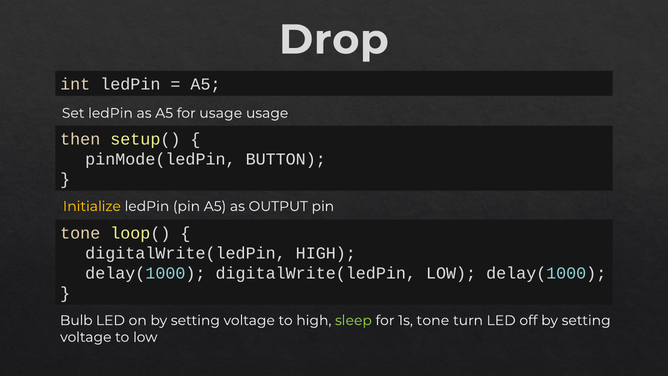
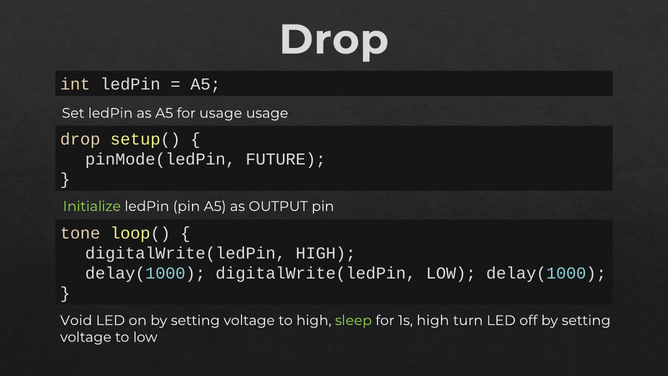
then: then -> drop (80, 139)
BUTTON: BUTTON -> FUTURE (286, 159)
Initialize colour: yellow -> light green (92, 206)
Bulb: Bulb -> Void (76, 320)
1s tone: tone -> high (433, 320)
